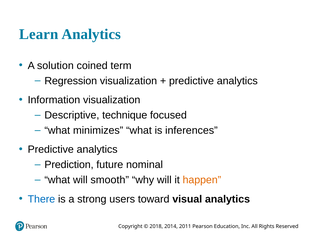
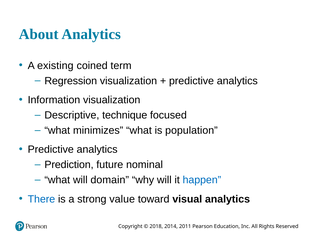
Learn: Learn -> About (39, 34)
solution: solution -> existing (55, 66)
inferences: inferences -> population (191, 131)
smooth: smooth -> domain (110, 180)
happen colour: orange -> blue (202, 180)
users: users -> value (122, 199)
